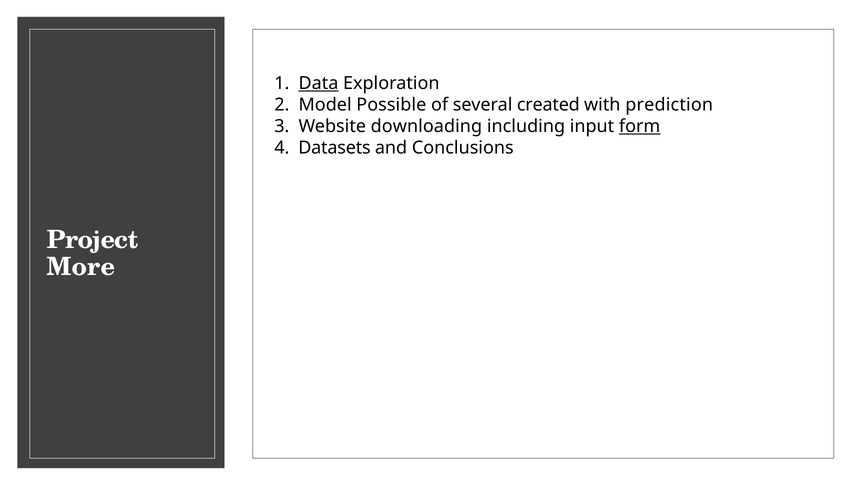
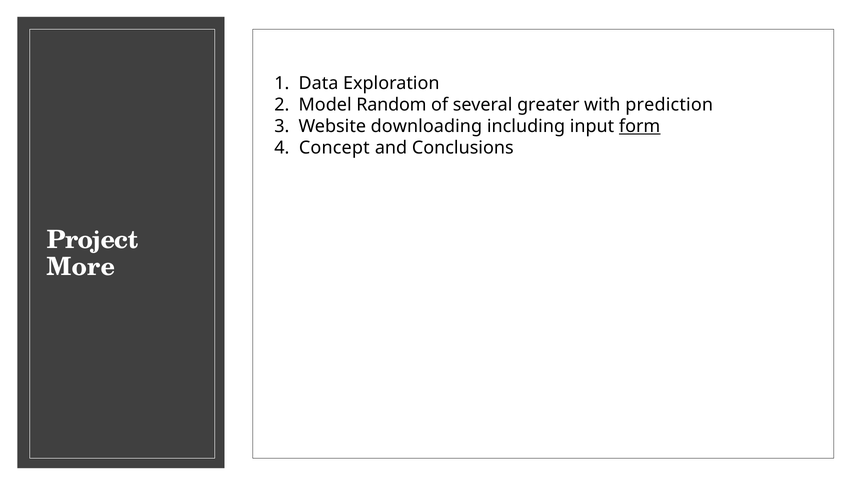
Data underline: present -> none (318, 83)
Possible: Possible -> Random (391, 105)
created: created -> greater (548, 105)
Datasets: Datasets -> Concept (334, 148)
